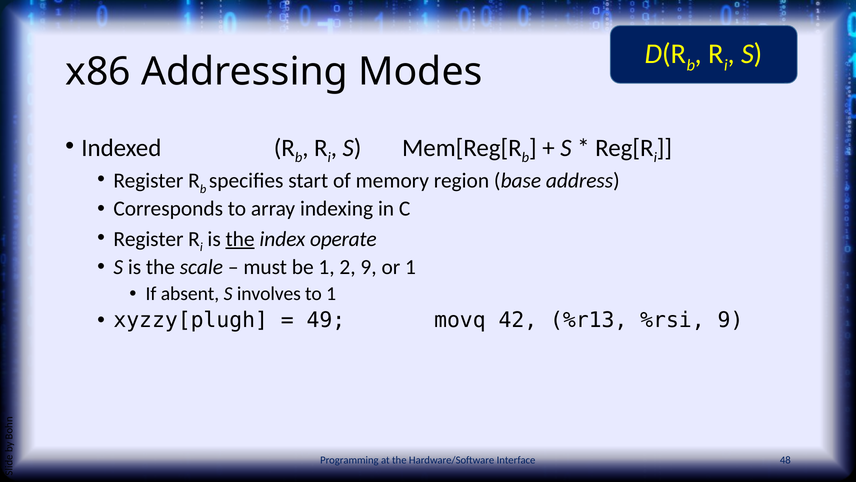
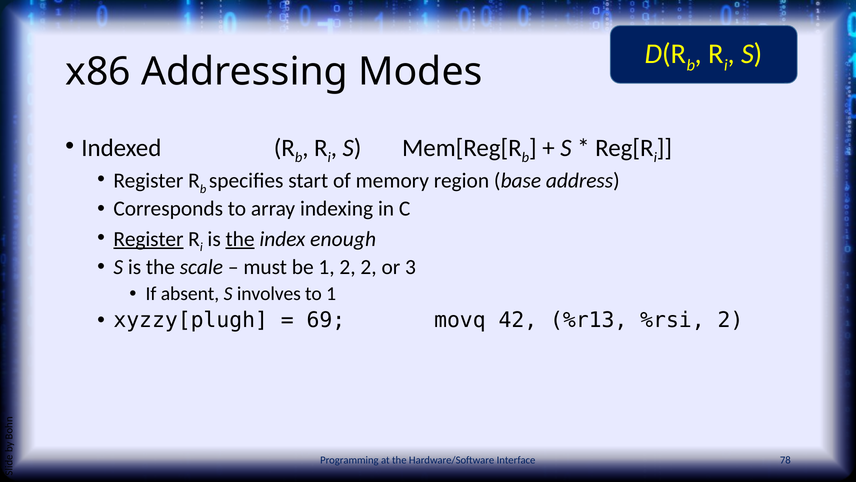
Register underline: none -> present (148, 239)
operate: operate -> enough (343, 239)
2 9: 9 -> 2 (369, 267)
or 1: 1 -> 3 (410, 267)
49: 49 -> 69 (326, 320)
%rsi 9: 9 -> 2 (730, 320)
48: 48 -> 78 (785, 460)
